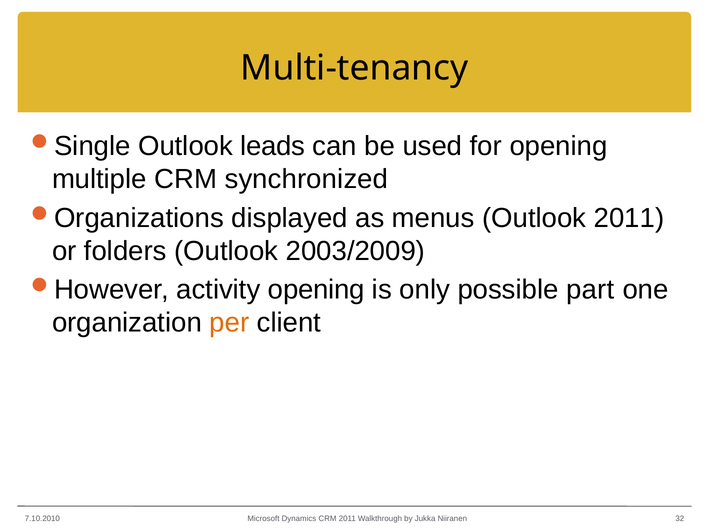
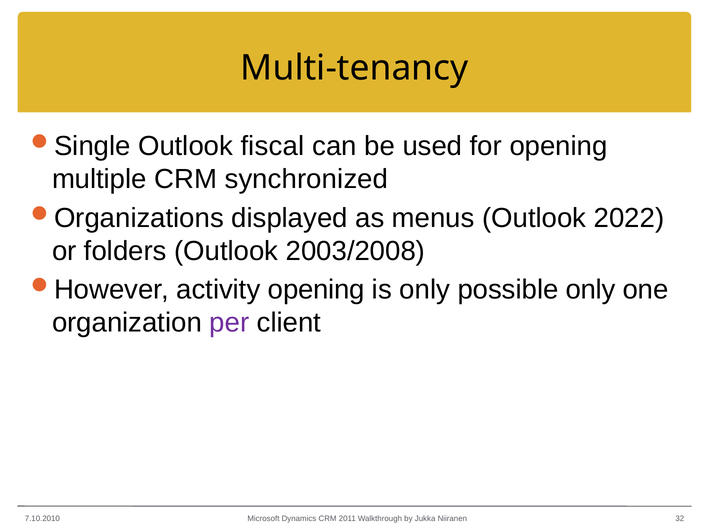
leads: leads -> fiscal (273, 146)
Outlook 2011: 2011 -> 2022 (629, 218)
2003/2009: 2003/2009 -> 2003/2008 (355, 251)
possible part: part -> only (591, 290)
per colour: orange -> purple (229, 323)
